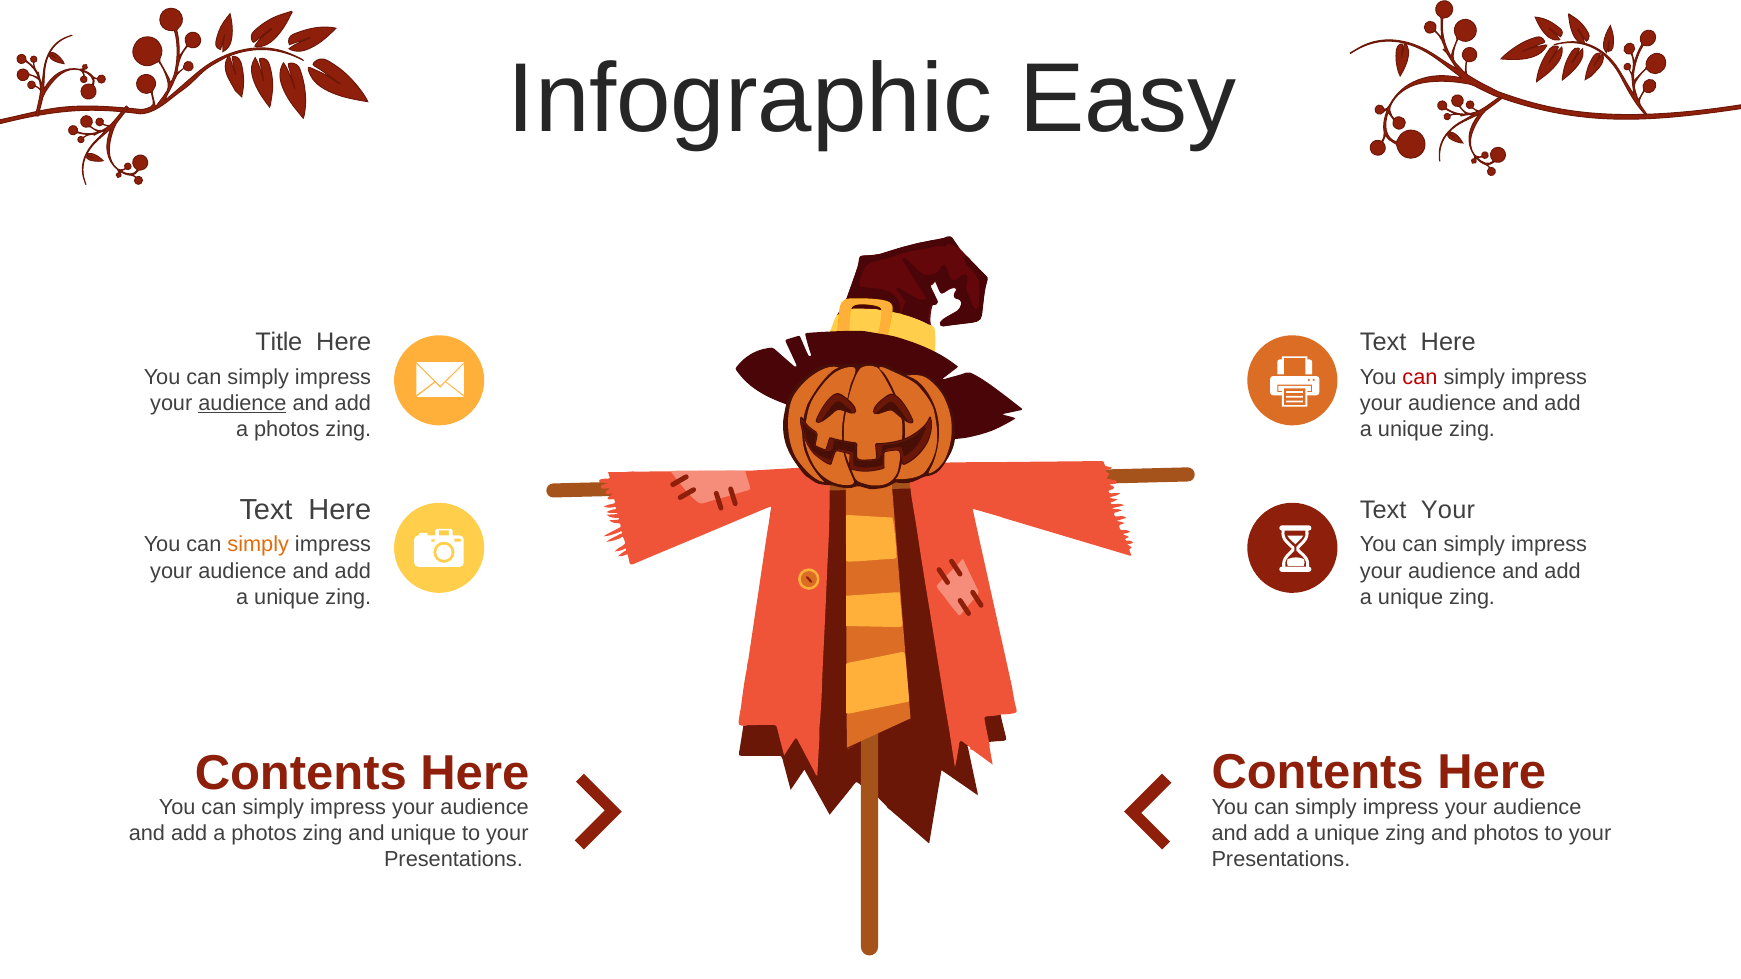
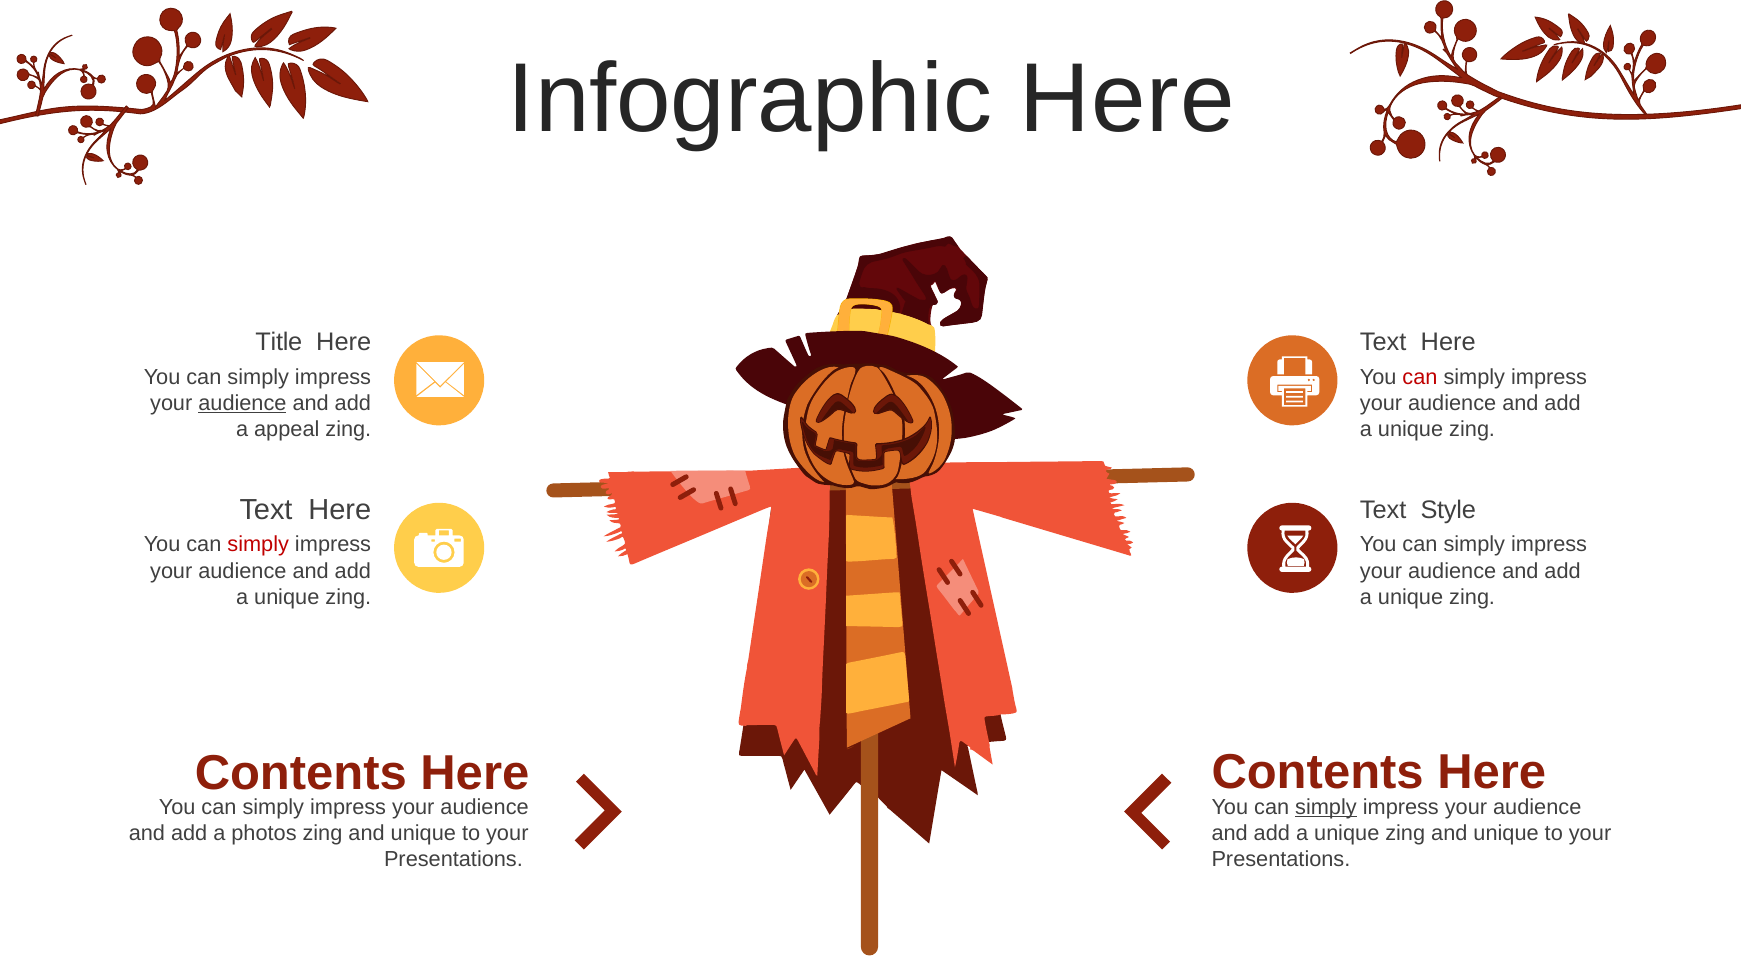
Infographic Easy: Easy -> Here (1127, 100)
photos: photos -> appeal (287, 430)
Text Your: Your -> Style (1448, 510)
simply colour: orange -> red (258, 545)
simply underline: none -> present (1326, 807)
unique zing and photos: photos -> unique (1506, 833)
